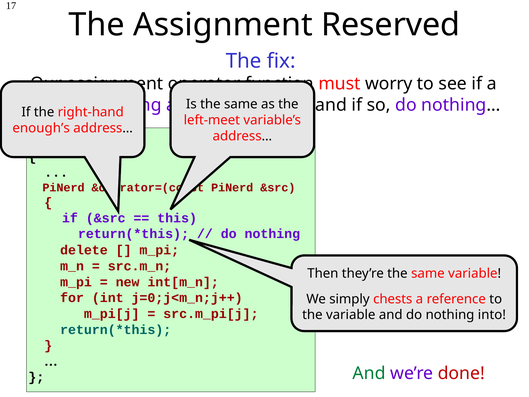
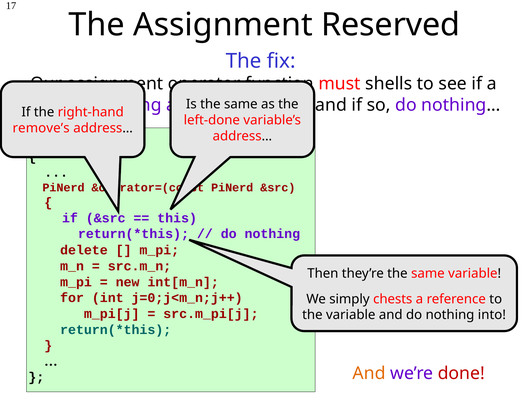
worry: worry -> shells (389, 84)
left-meet: left-meet -> left-done (212, 120)
enough’s: enough’s -> remove’s (41, 128)
And colour: green -> orange (369, 373)
